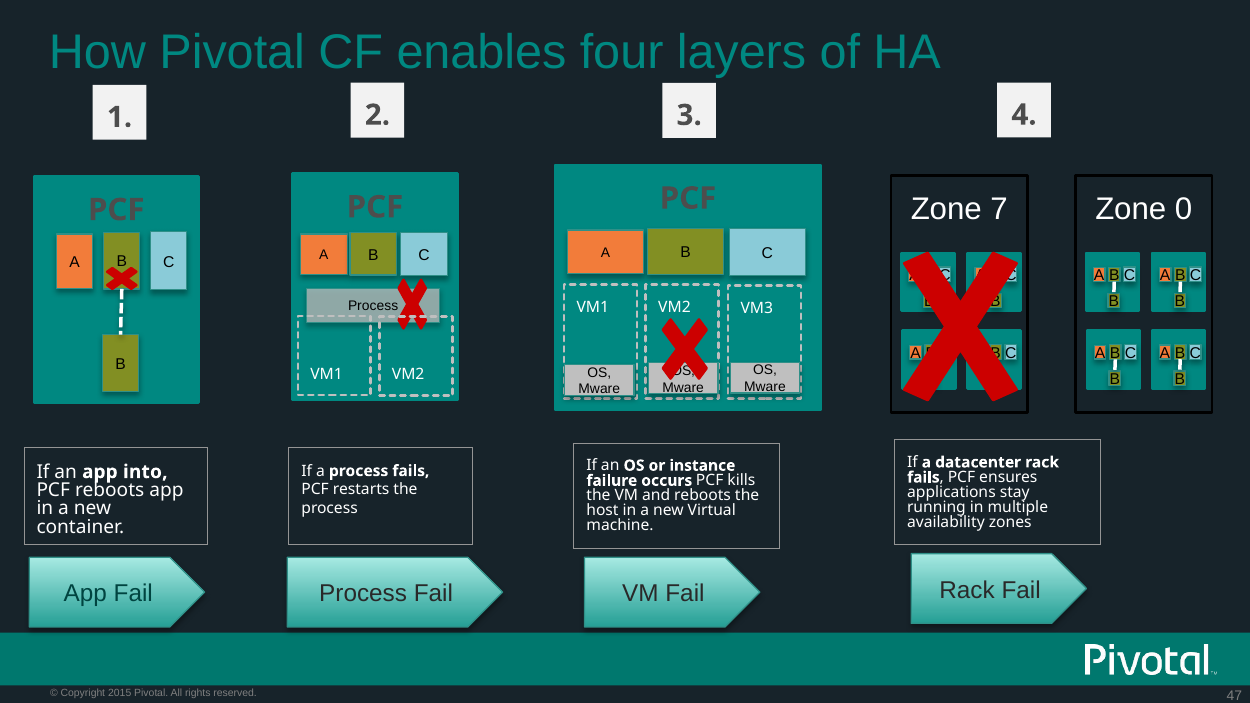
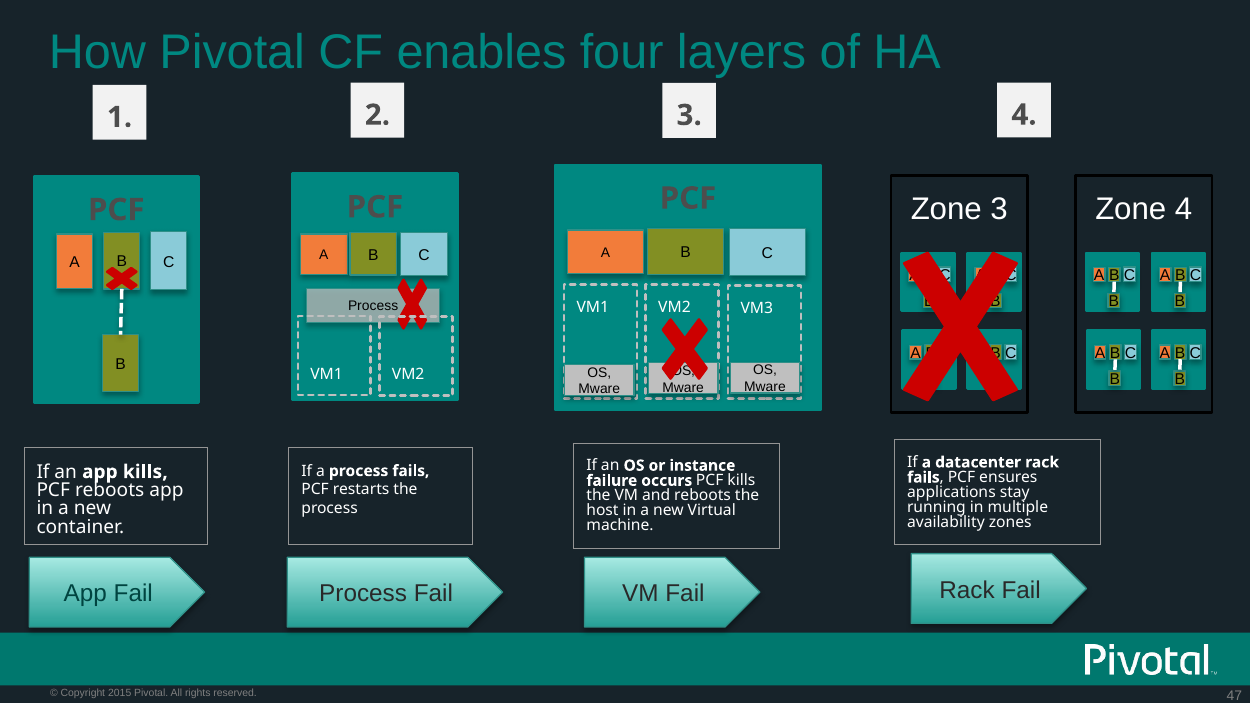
Zone 7: 7 -> 3 (999, 209)
Zone 0: 0 -> 4 (1184, 209)
app into: into -> kills (145, 472)
